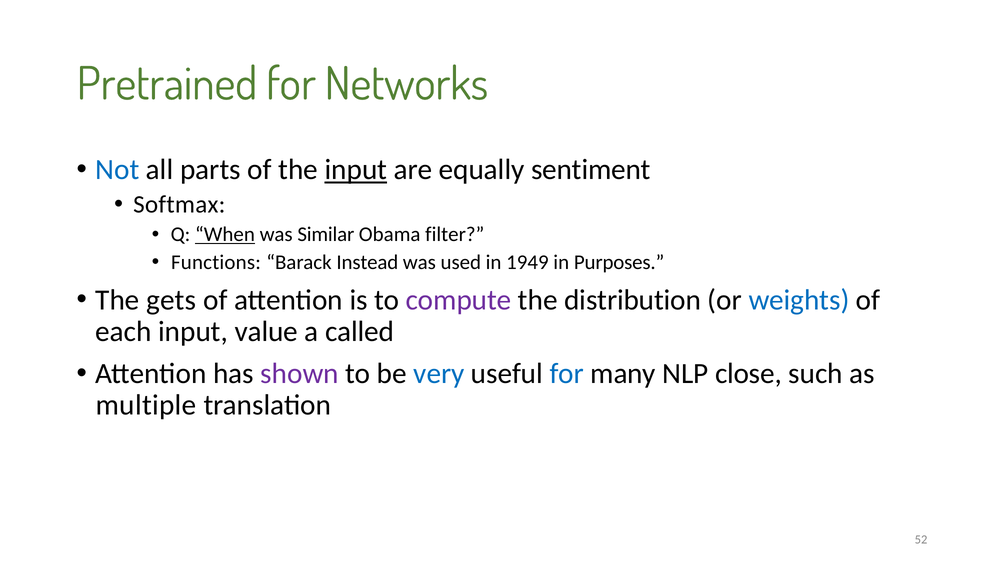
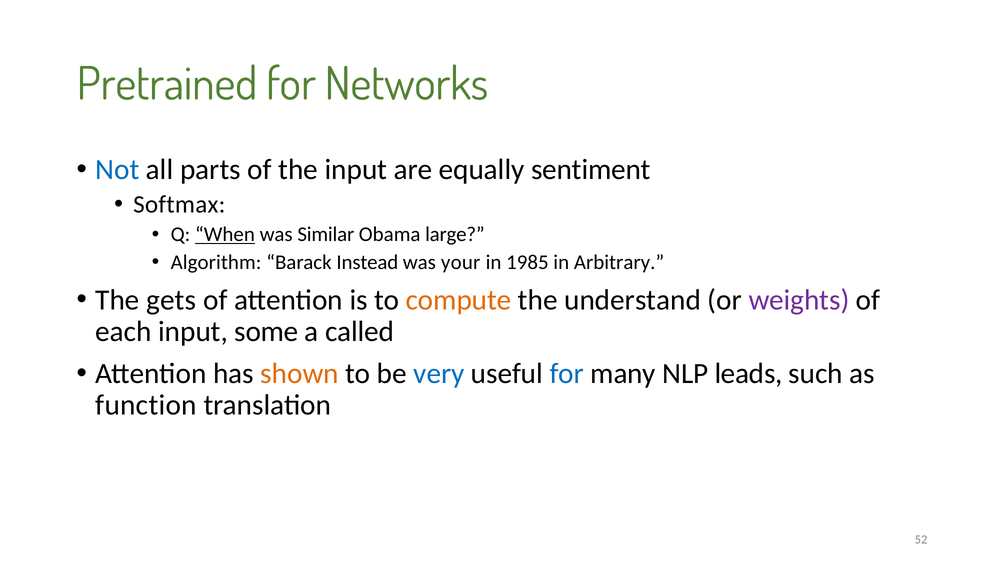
input underline: present -> none (356, 170)
filter: filter -> large (455, 234)
Functions: Functions -> Algorithm (216, 262)
used: used -> your (461, 262)
1949: 1949 -> 1985 (527, 262)
Purposes: Purposes -> Arbitrary (619, 262)
compute colour: purple -> orange (459, 300)
distribution: distribution -> understand (633, 300)
weights colour: blue -> purple (799, 300)
value: value -> some (266, 331)
shown colour: purple -> orange (300, 374)
close: close -> leads (749, 374)
multiple: multiple -> function (146, 405)
